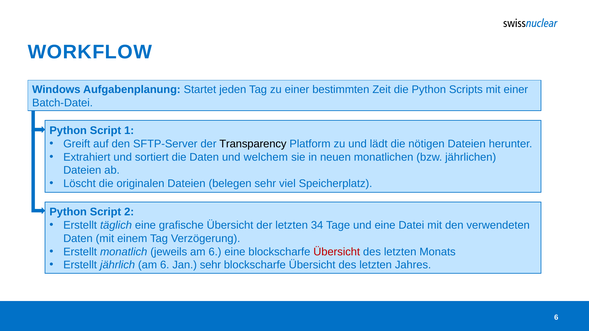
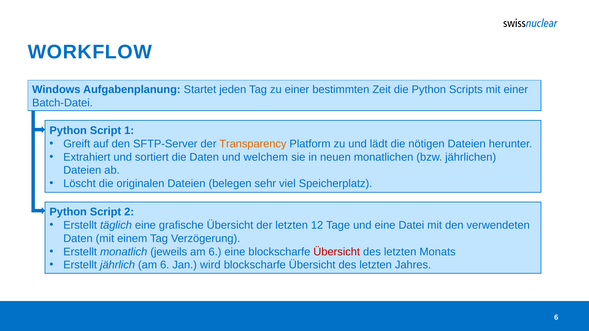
Transparency colour: black -> orange (253, 144)
34: 34 -> 12 (317, 225)
Jan sehr: sehr -> wird (210, 265)
